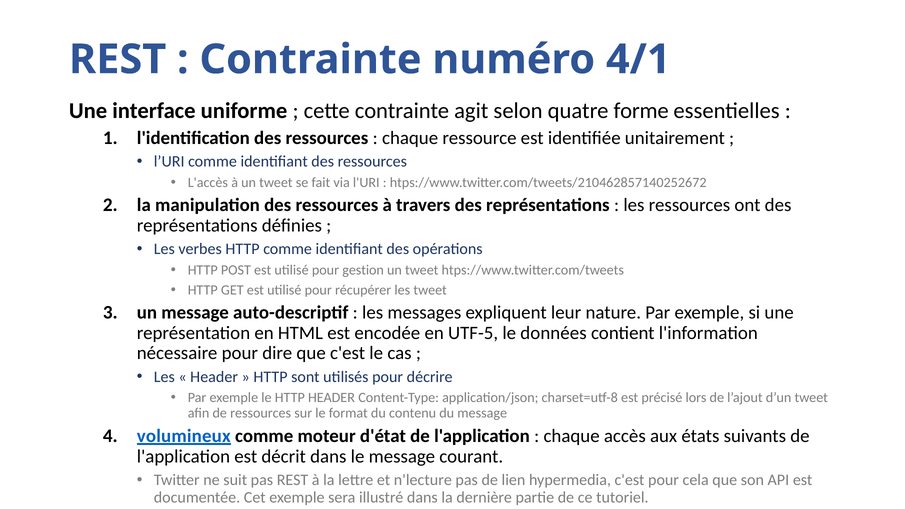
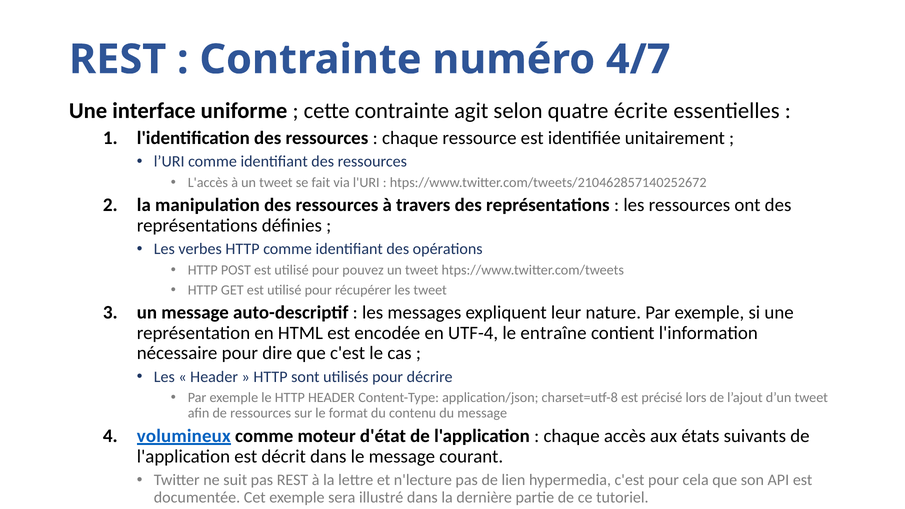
4/1: 4/1 -> 4/7 (638, 60)
forme: forme -> écrite (641, 111)
gestion: gestion -> pouvez (363, 270)
UTF-5: UTF-5 -> UTF-4 (473, 333)
données: données -> entraîne (553, 333)
